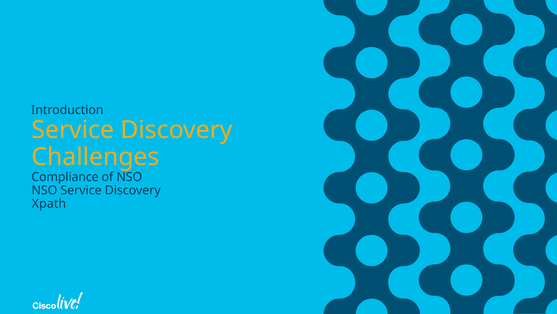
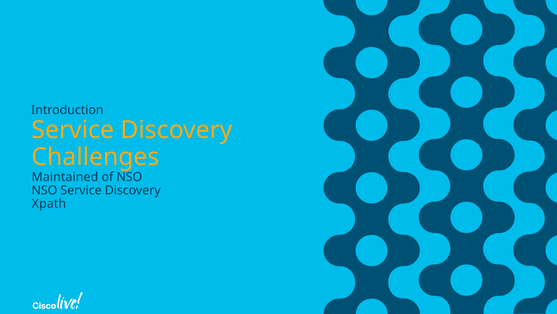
Compliance: Compliance -> Maintained (65, 177)
